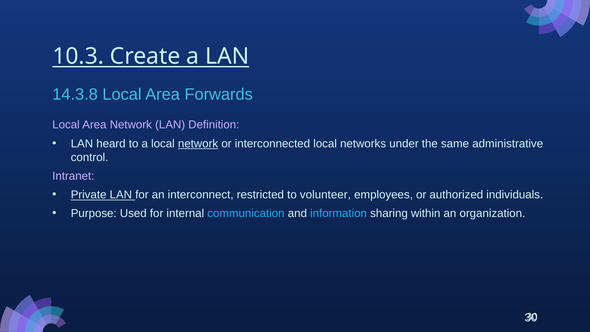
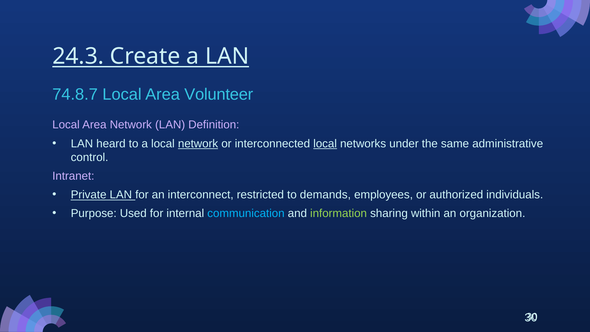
10.3: 10.3 -> 24.3 (78, 56)
14.3.8: 14.3.8 -> 74.8.7 (75, 94)
Forwards: Forwards -> Volunteer (219, 94)
local underline: none -> present (325, 144)
volunteer: volunteer -> demands (325, 195)
information colour: light blue -> light green (339, 213)
